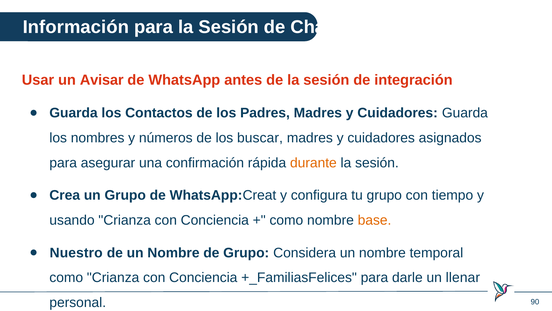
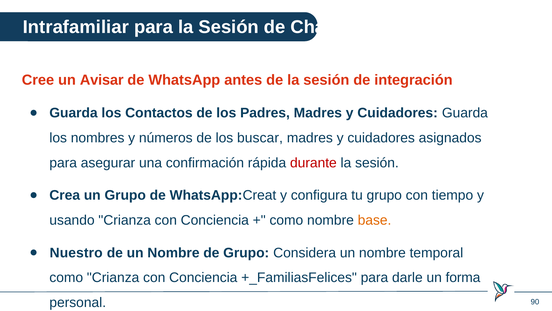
Información: Información -> Intrafamiliar (76, 27)
Usar: Usar -> Cree (38, 80)
durante colour: orange -> red (313, 163)
llenar: llenar -> forma (463, 277)
